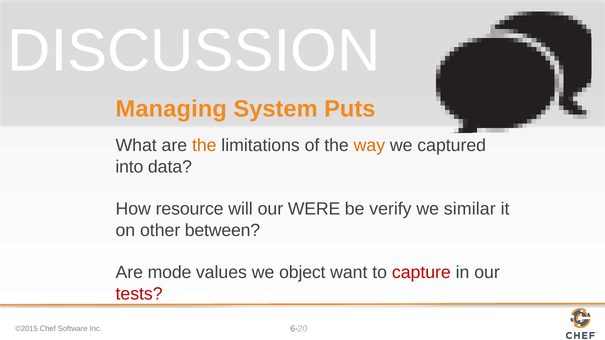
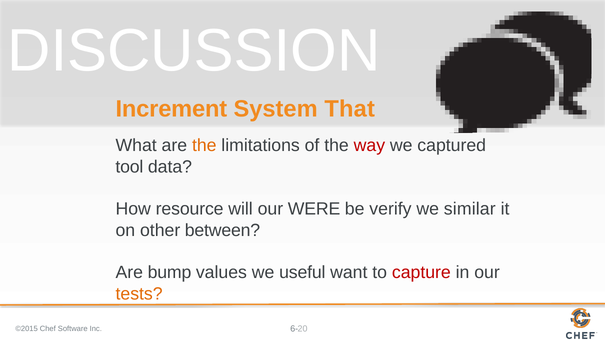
Managing: Managing -> Increment (171, 109)
Puts: Puts -> That (350, 109)
way colour: orange -> red (369, 146)
into: into -> tool (129, 167)
mode: mode -> bump (170, 273)
object: object -> useful (302, 273)
tests colour: red -> orange (139, 294)
